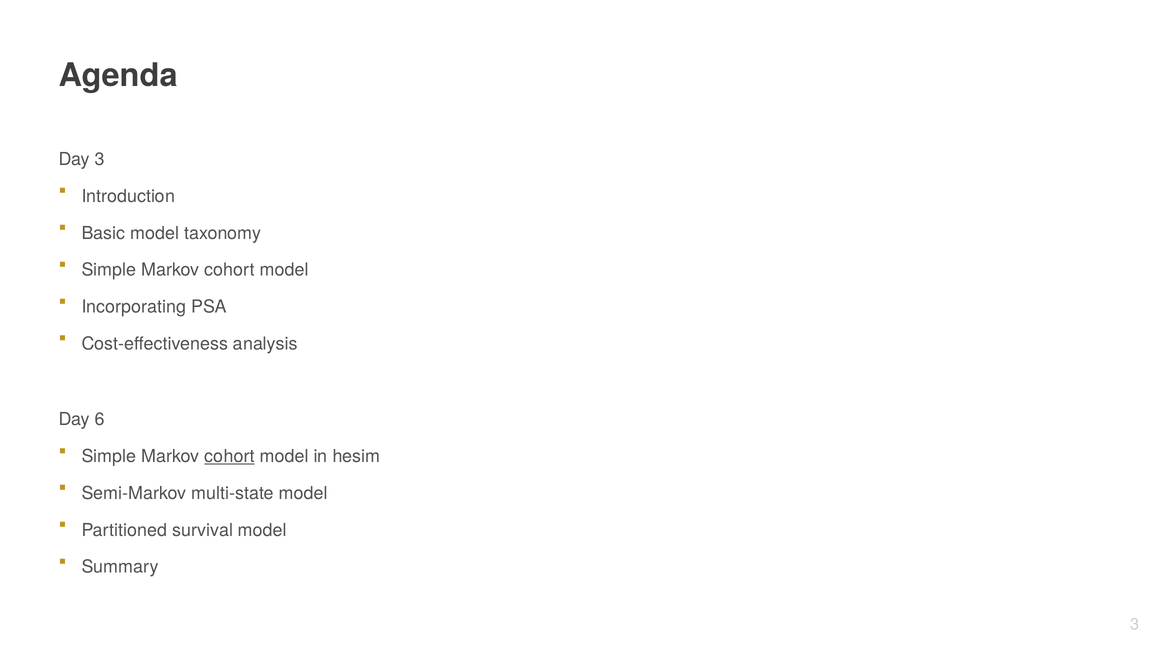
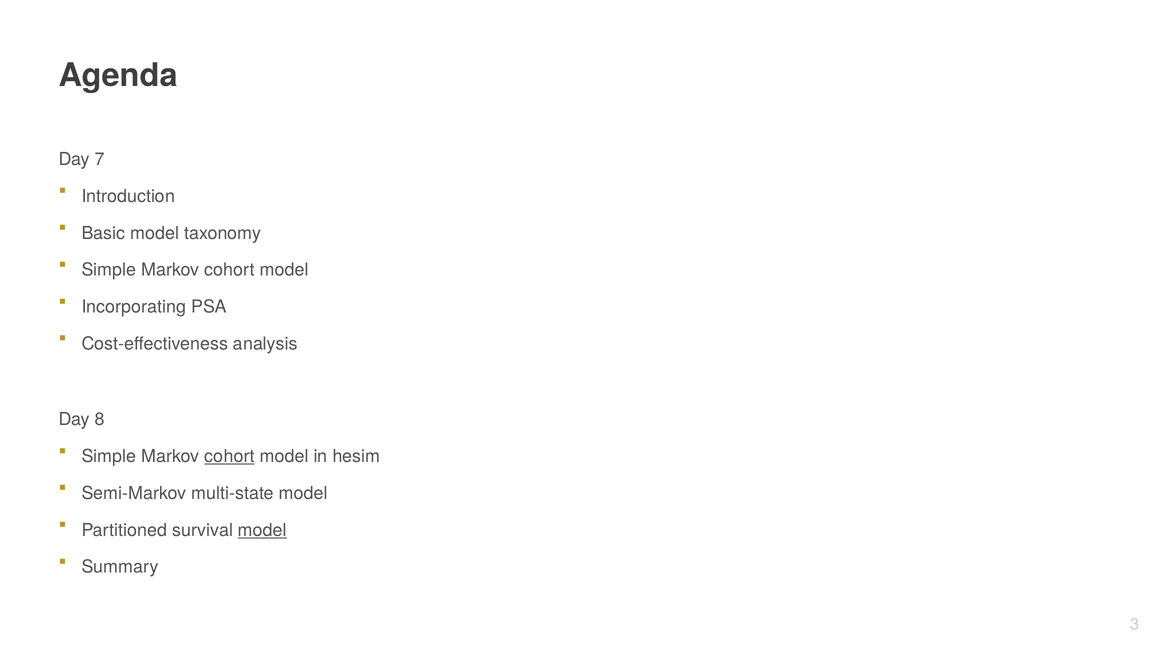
Day 3: 3 -> 7 (100, 159)
6: 6 -> 8 (100, 419)
model underline: none -> present (262, 530)
